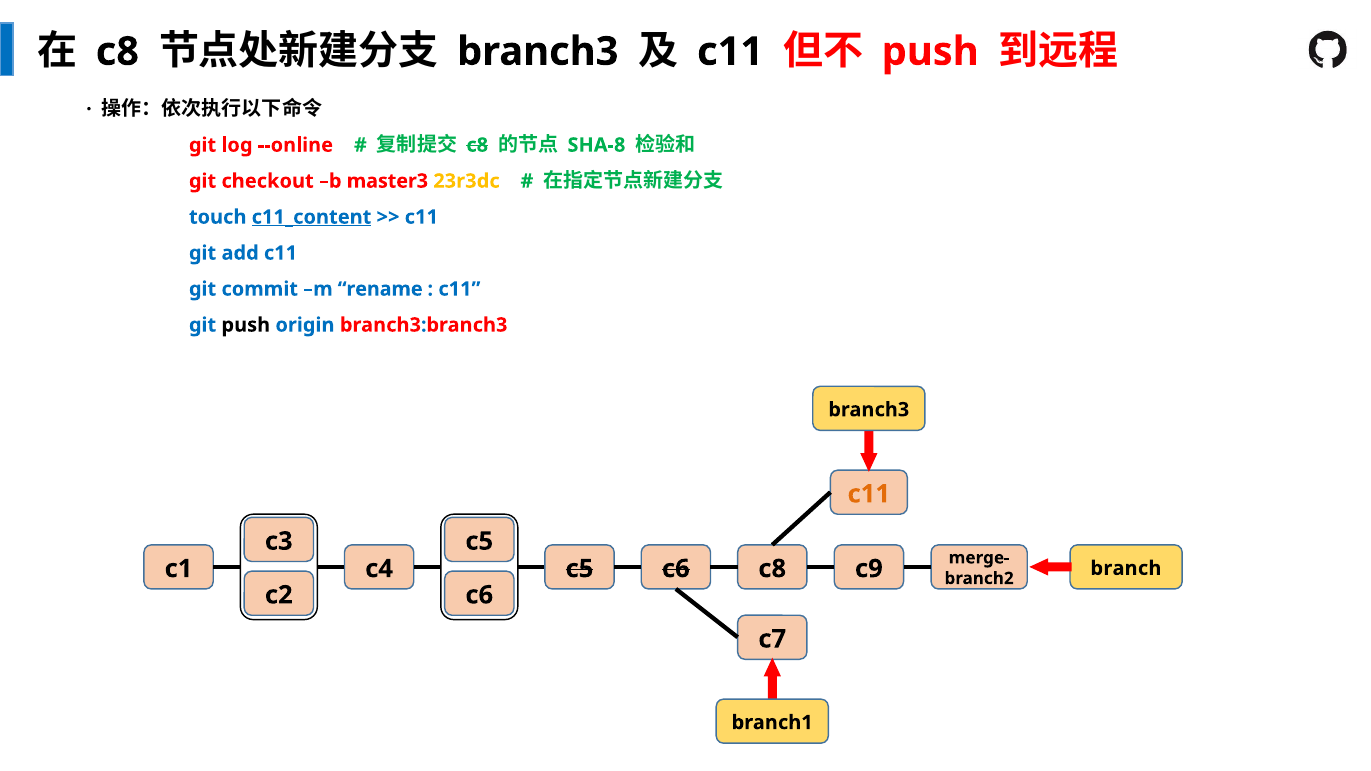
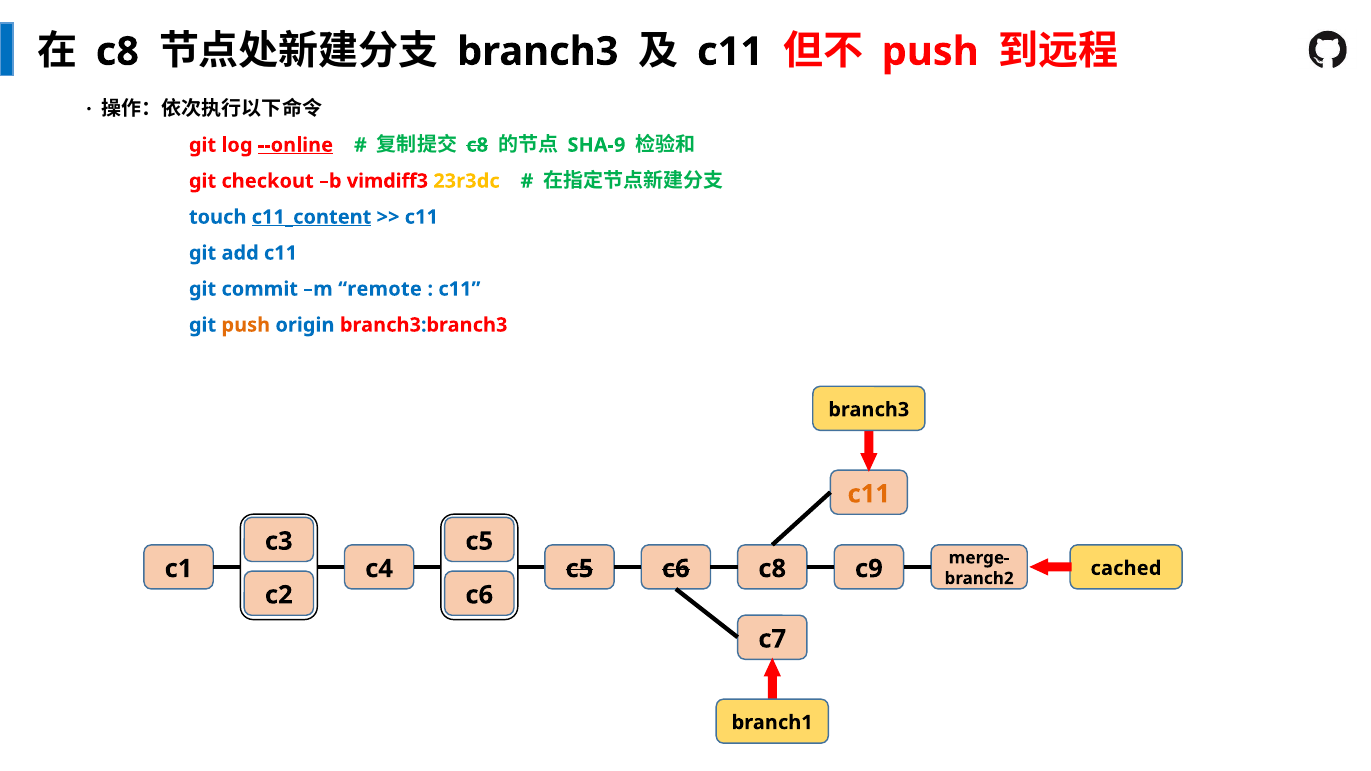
--online underline: none -> present (295, 145)
SHA-8: SHA-8 -> SHA-9 (596, 145)
master3: master3 -> vimdiff3 (387, 181)
rename: rename -> remote (380, 289)
push colour: black -> orange (246, 325)
branch: branch -> cached (1126, 568)
